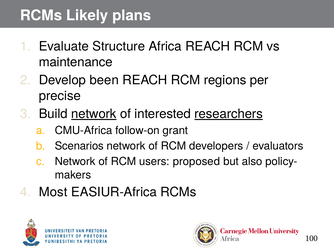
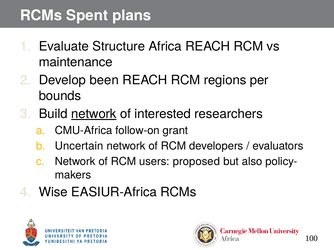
Likely: Likely -> Spent (87, 15)
precise: precise -> bounds (60, 96)
researchers underline: present -> none (229, 114)
Scenarios: Scenarios -> Uncertain (79, 146)
Most: Most -> Wise (53, 192)
